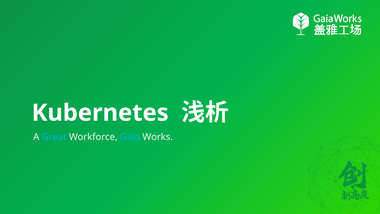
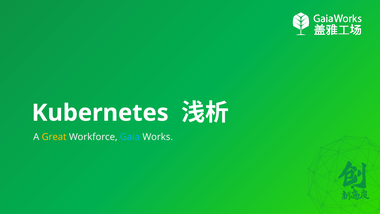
Great colour: light blue -> yellow (54, 137)
